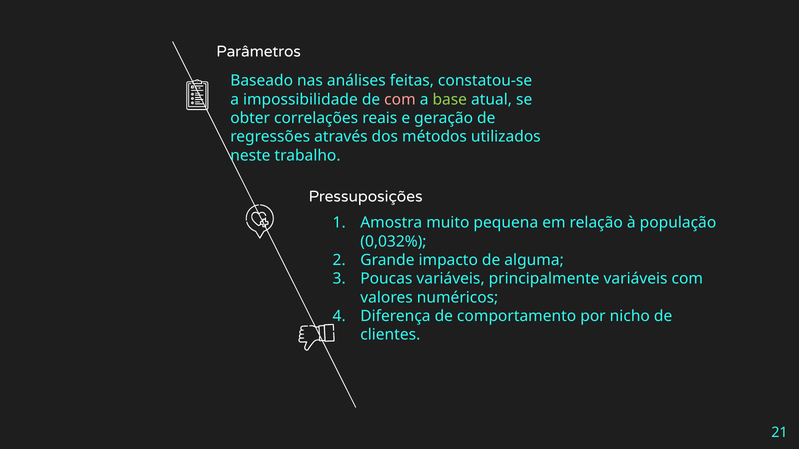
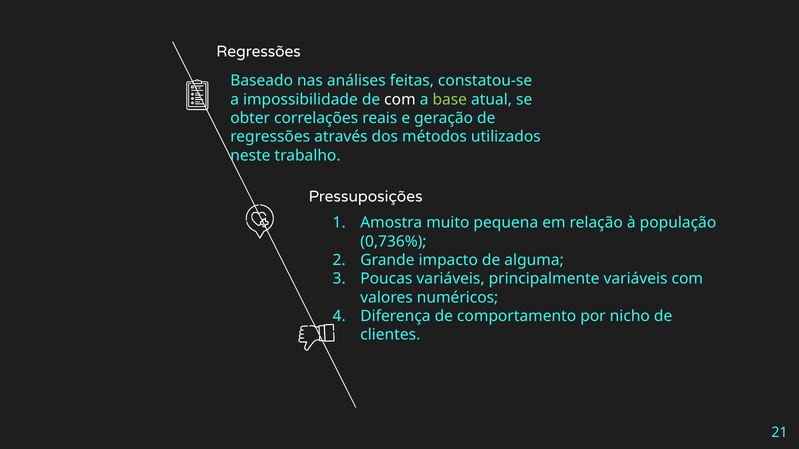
Parâmetros: Parâmetros -> Regressões (259, 52)
com colour: pink -> white (400, 100)
0,032%: 0,032% -> 0,736% (393, 242)
